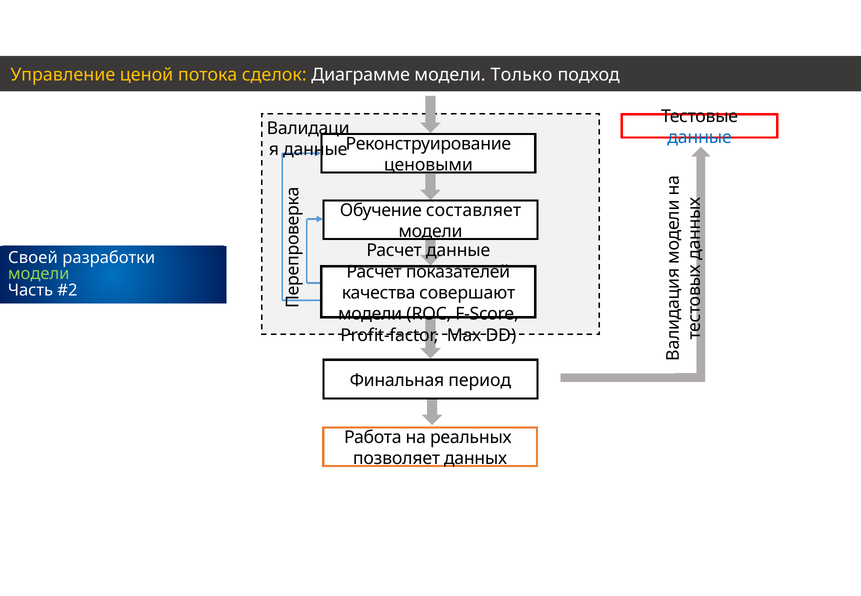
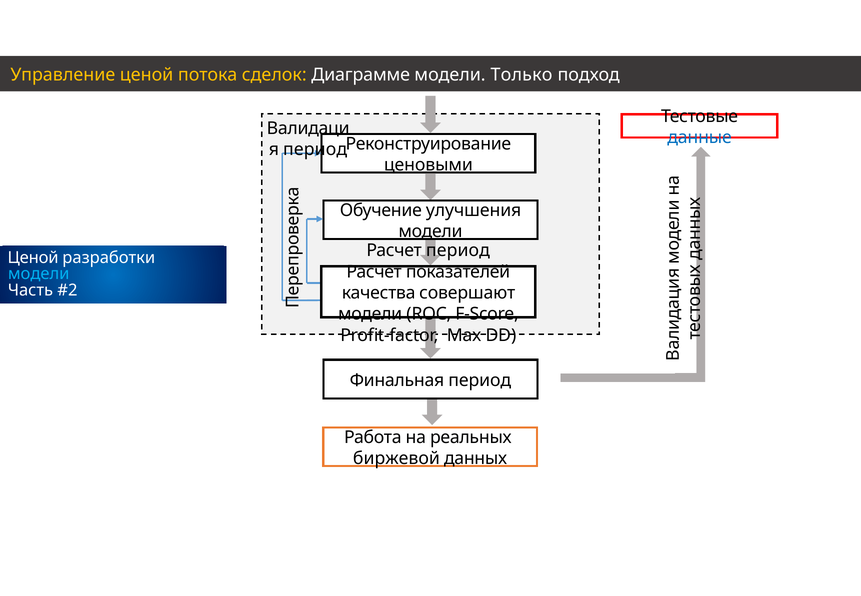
данные: данные -> период (315, 149)
составляет: составляет -> улучшения (474, 210)
Расчет данные: данные -> период (458, 251)
Своей: Своей -> Ценой (33, 258)
модели colour: light green -> light blue (39, 274)
позволяет: позволяет -> биржевой (396, 459)
